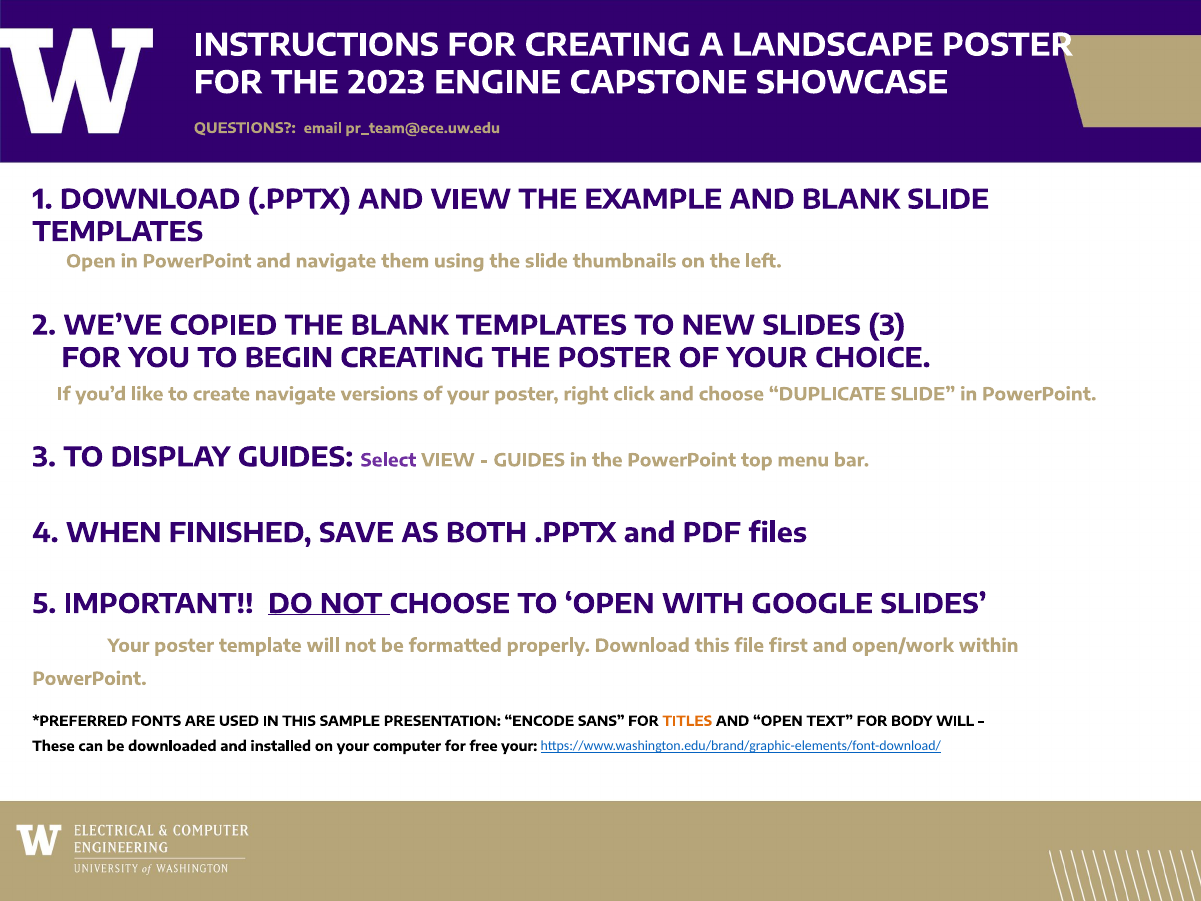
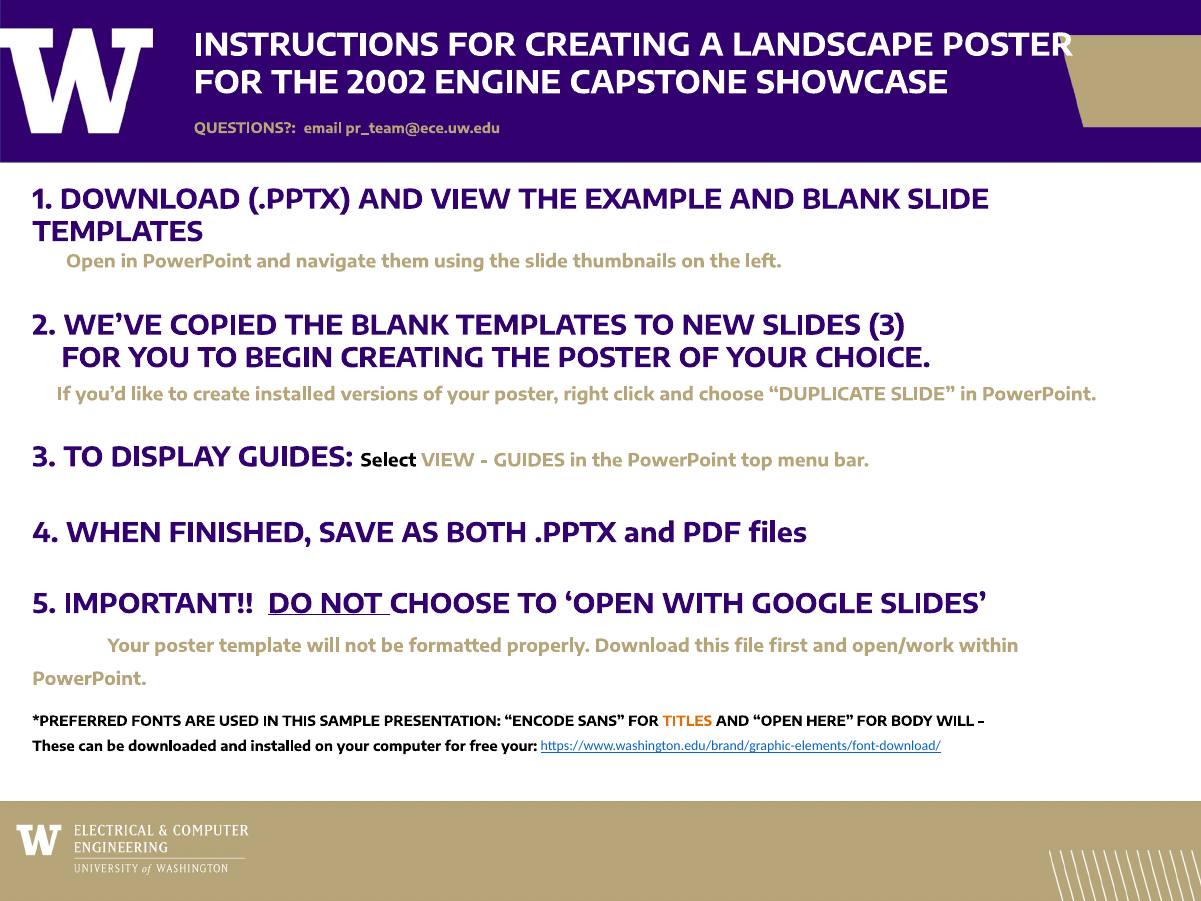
2023: 2023 -> 2002 (387, 83)
create navigate: navigate -> installed (295, 394)
Select colour: purple -> black (388, 460)
TEXT: TEXT -> HERE (830, 721)
